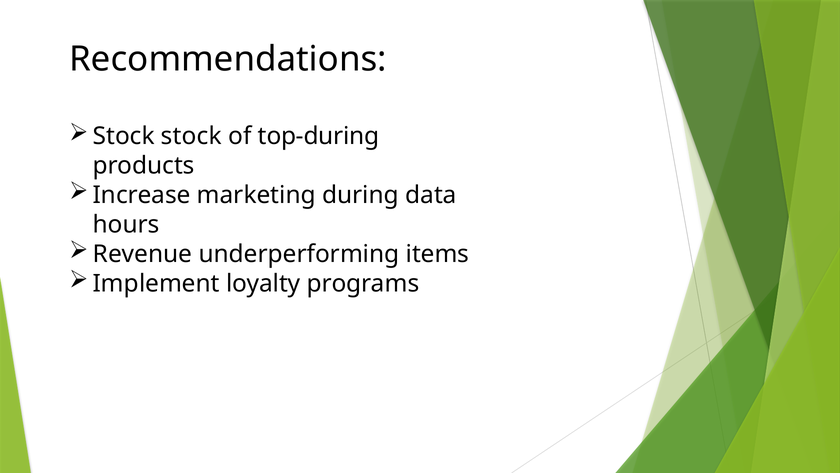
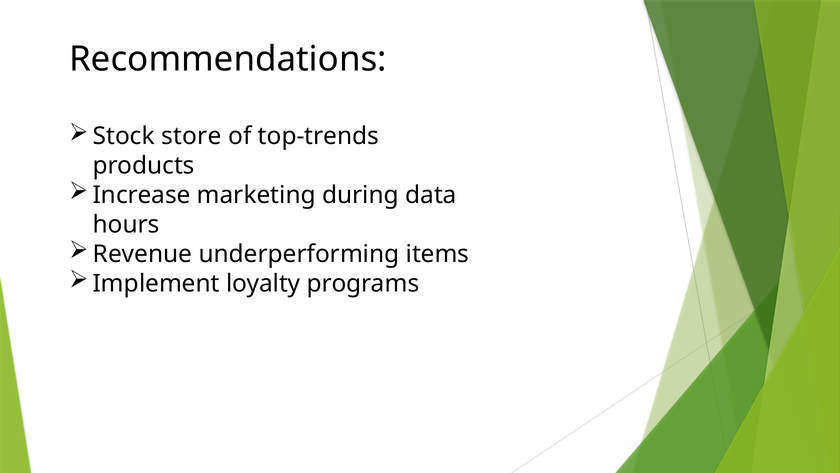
Stock stock: stock -> store (191, 136)
top-during: top-during -> top-trends (319, 136)
